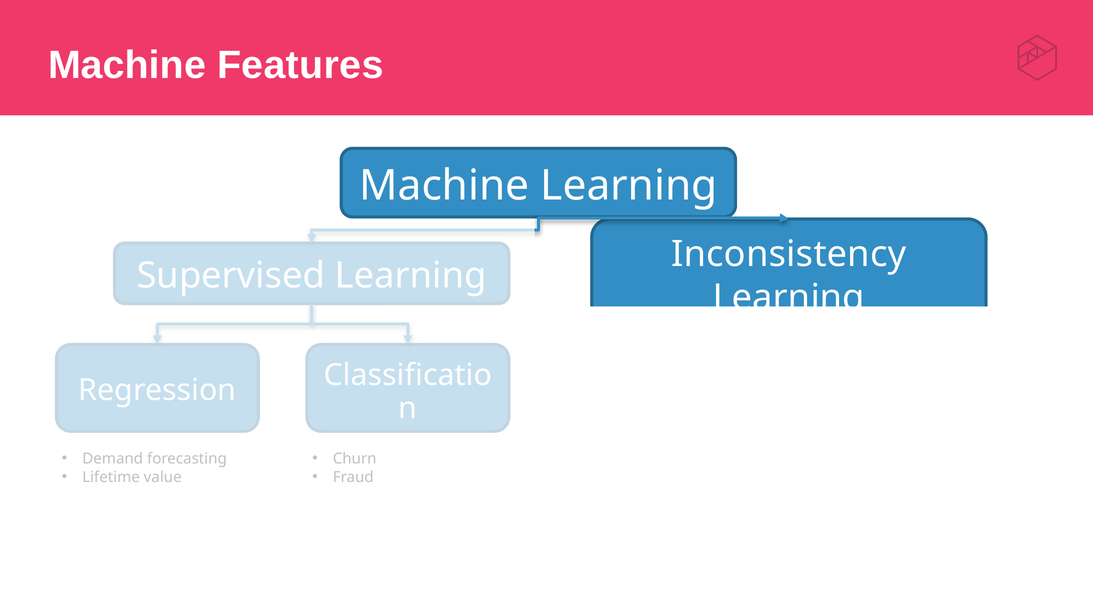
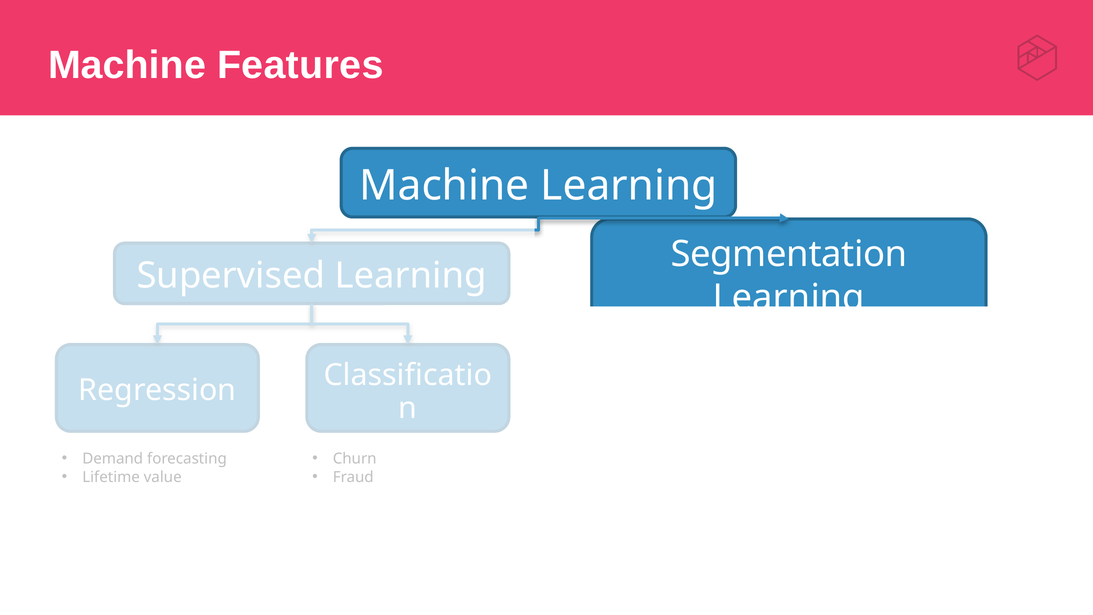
Inconsistency: Inconsistency -> Segmentation (789, 254)
